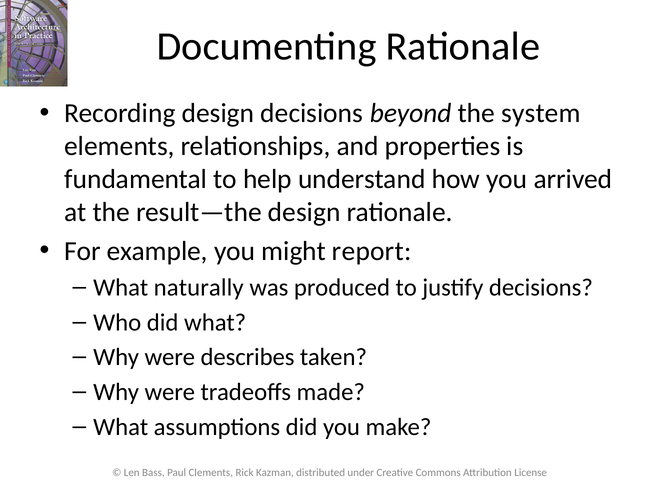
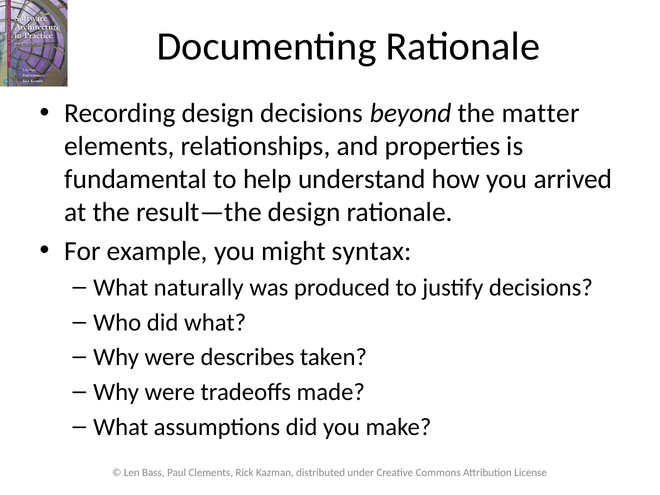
system: system -> matter (541, 113)
report: report -> syntax (372, 251)
